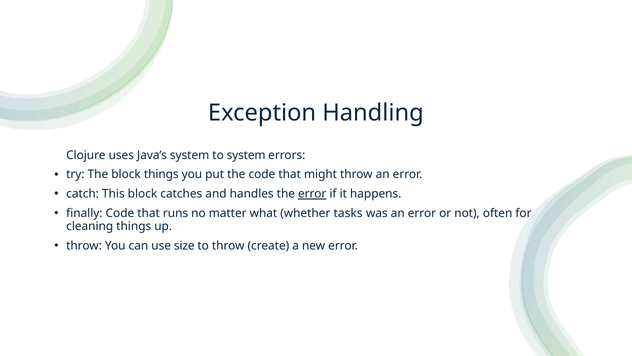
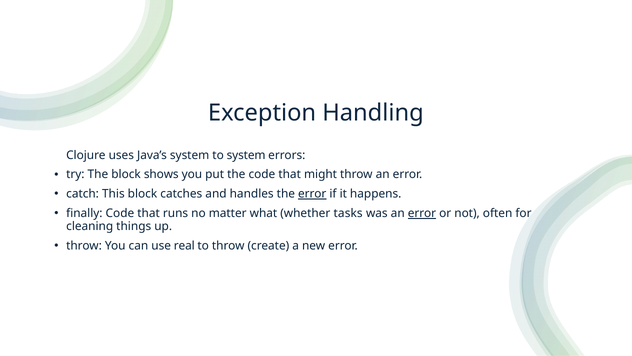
block things: things -> shows (161, 174)
error underline: none -> present (422, 213)
size: size -> real (184, 245)
